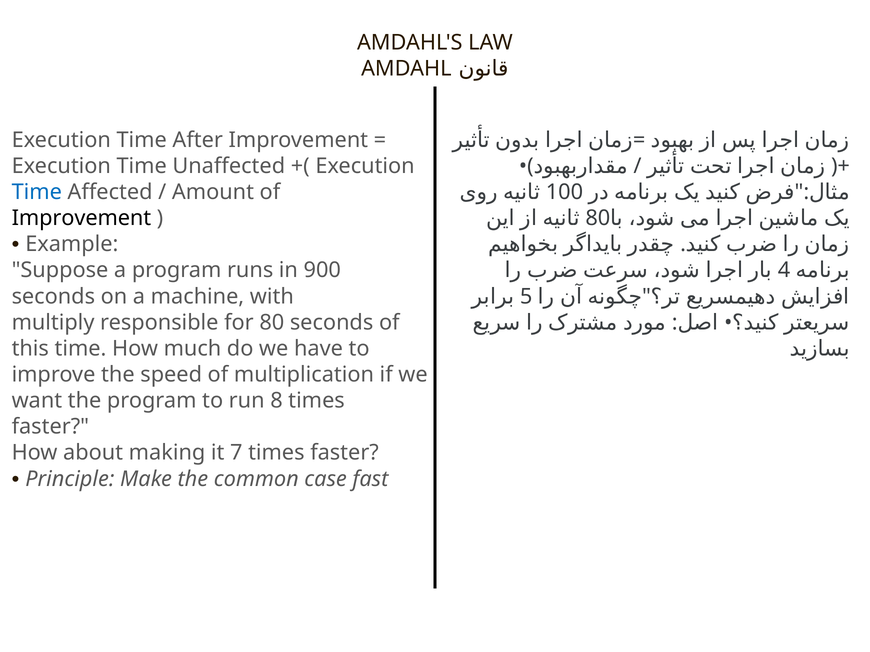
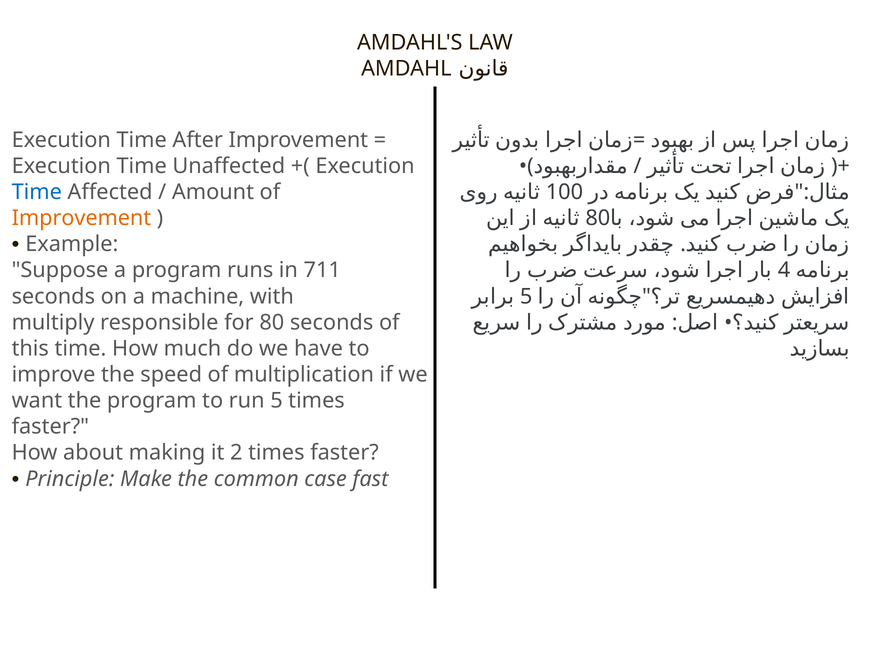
Improvement colour: black -> orange (81, 218)
900: 900 -> 711 (322, 270)
run 8: 8 -> 5 (276, 401)
7: 7 -> 2 (236, 453)
